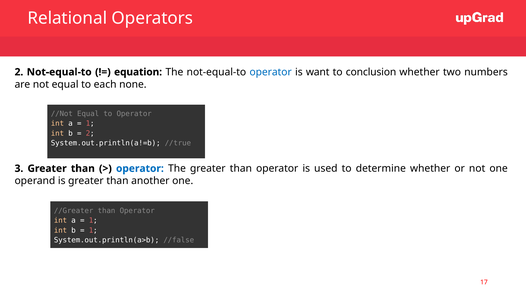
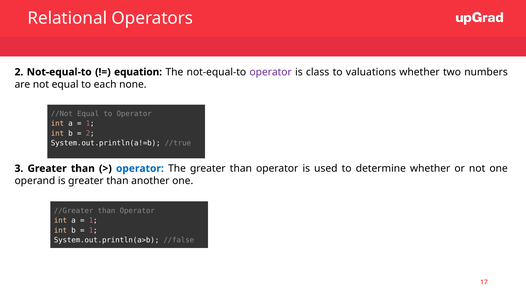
operator colour: blue -> purple (271, 72)
want: want -> class (318, 72)
conclusion: conclusion -> valuations (371, 72)
